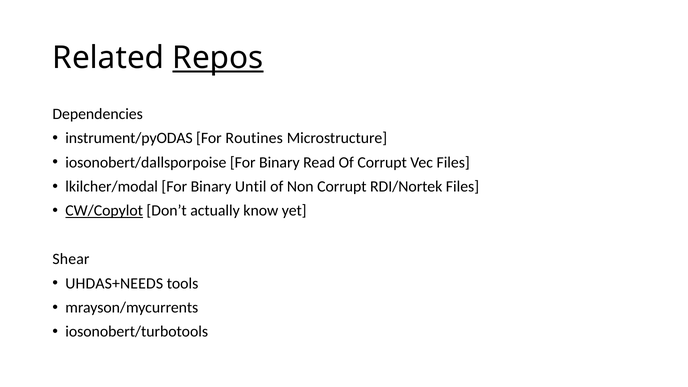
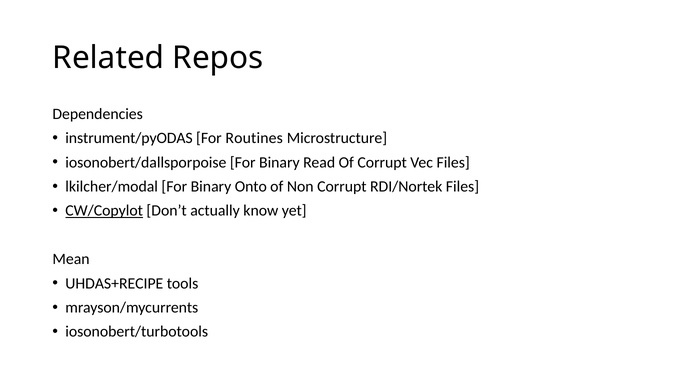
Repos underline: present -> none (218, 58)
Until: Until -> Onto (251, 187)
Shear: Shear -> Mean (71, 259)
UHDAS+NEEDS: UHDAS+NEEDS -> UHDAS+RECIPE (114, 283)
